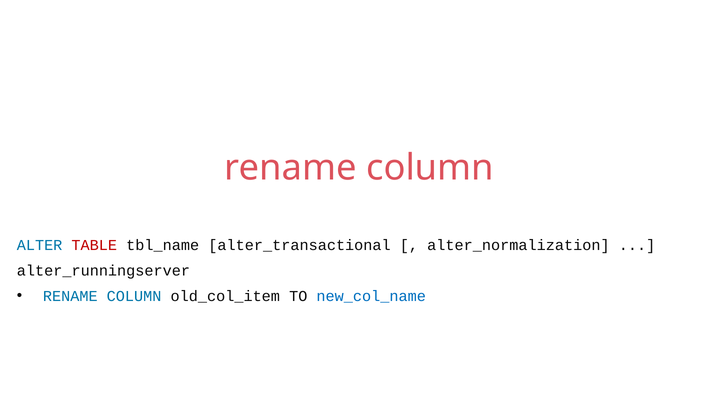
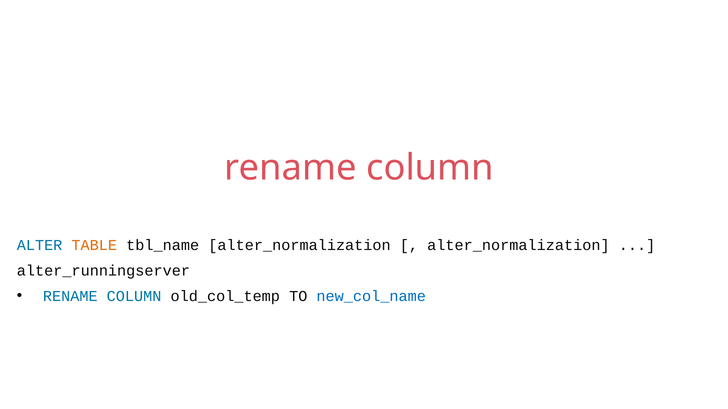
TABLE colour: red -> orange (94, 245)
tbl_name alter_transactional: alter_transactional -> alter_normalization (300, 245)
old_col_item: old_col_item -> old_col_temp (225, 296)
